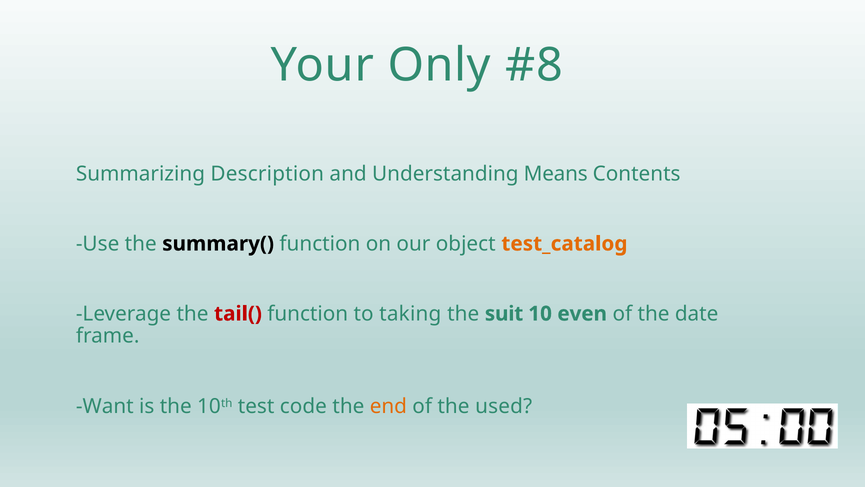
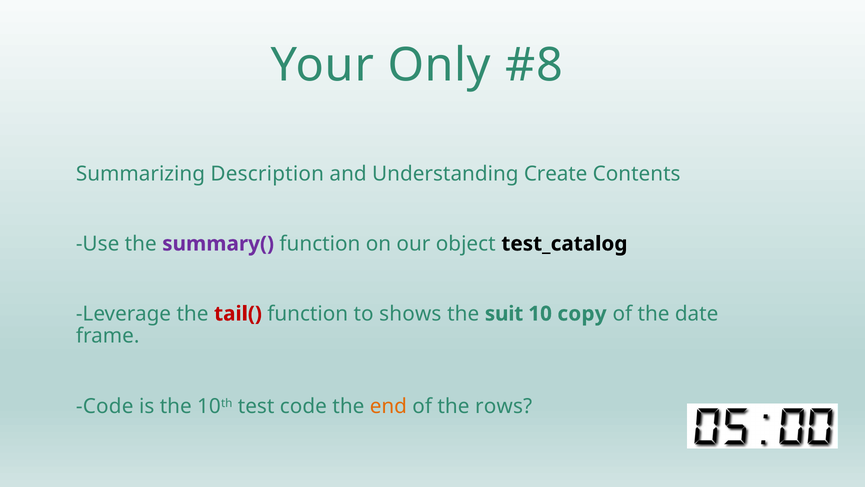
Means: Means -> Create (556, 174)
summary( colour: black -> purple (218, 244)
test_catalog colour: orange -> black (564, 244)
taking: taking -> shows (410, 313)
even: even -> copy (582, 313)
Want: Want -> Code (105, 406)
used: used -> rows (504, 406)
